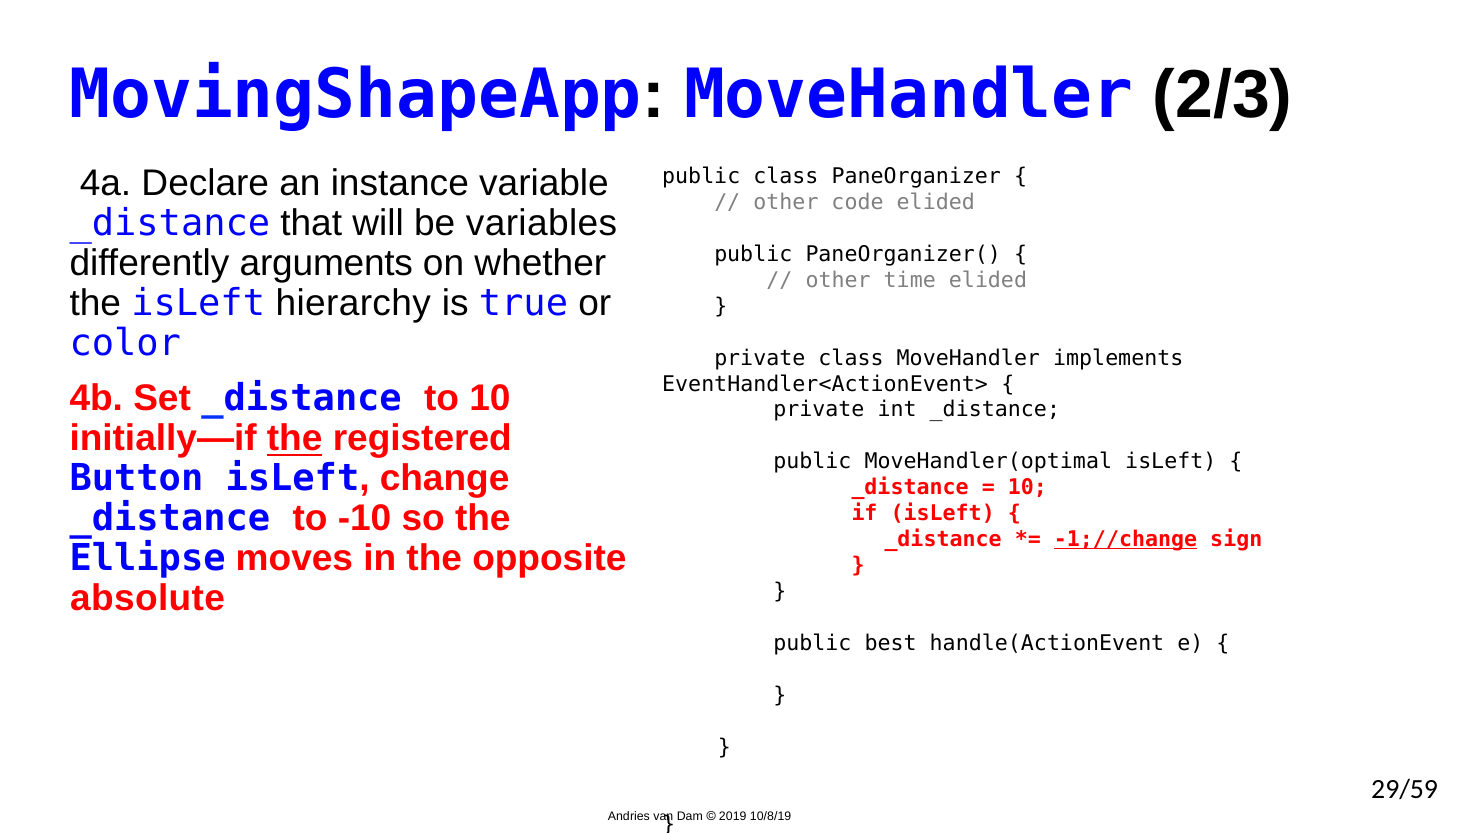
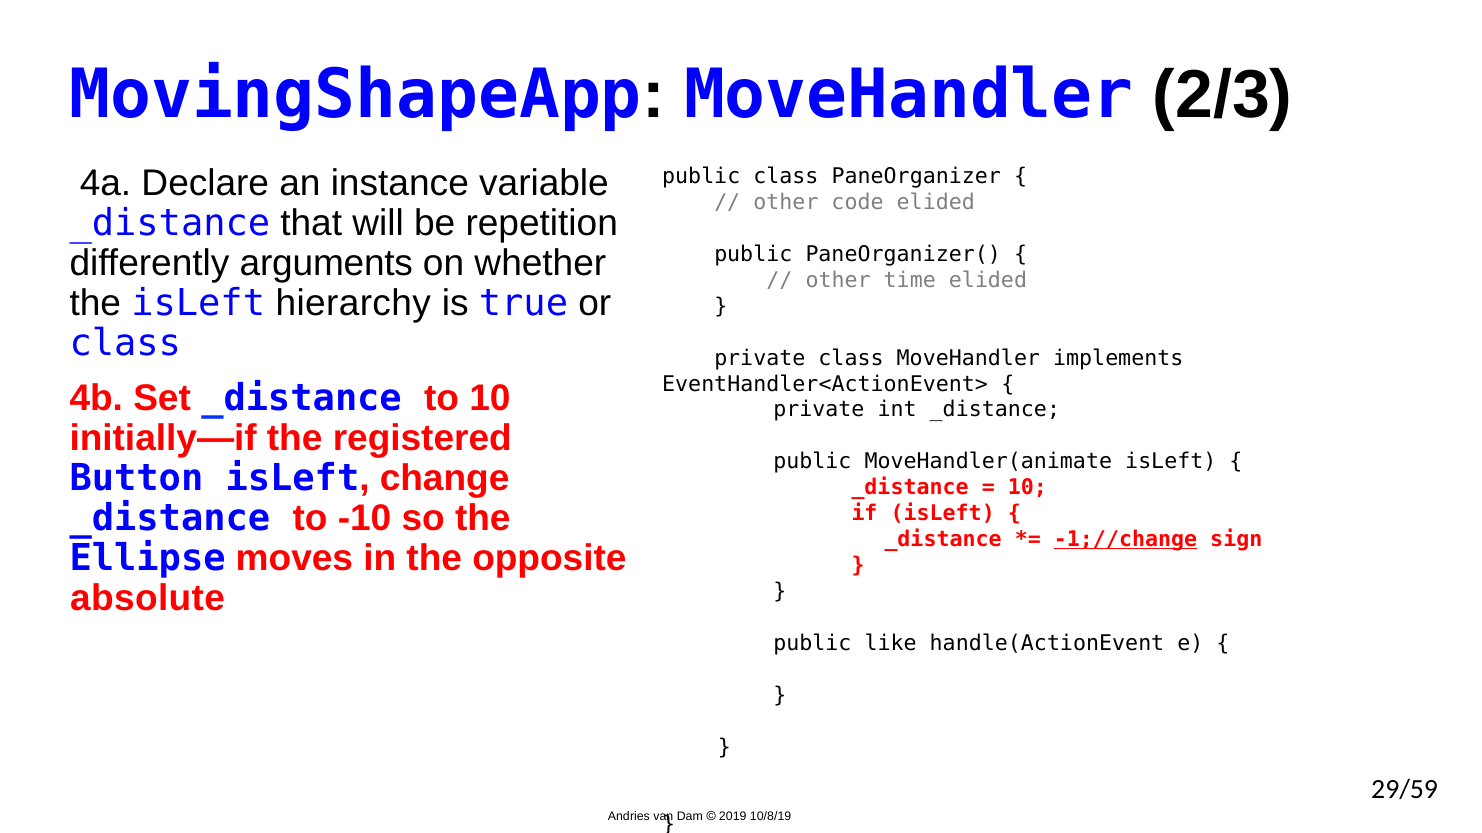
variables: variables -> repetition (542, 224)
color: color -> class (125, 344)
the underline: present -> none (295, 439)
MoveHandler(optimal: MoveHandler(optimal -> MoveHandler(animate (988, 462)
best: best -> like (891, 644)
